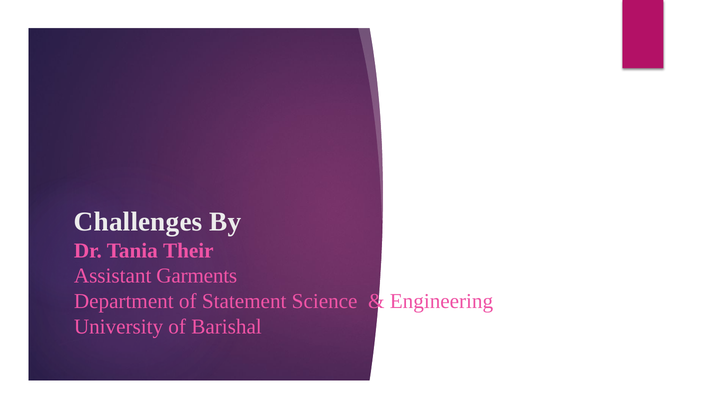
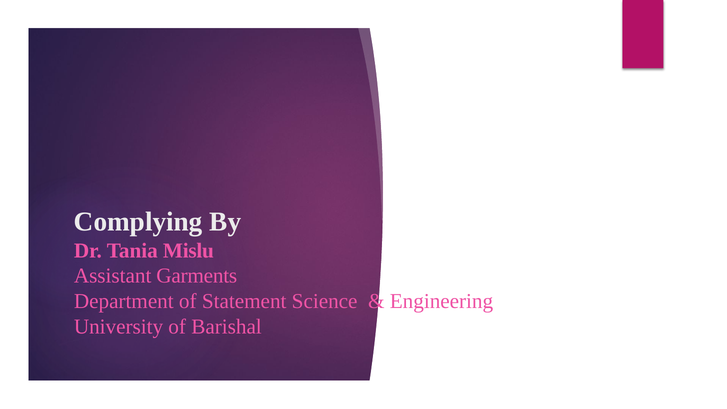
Challenges: Challenges -> Complying (138, 222)
Their: Their -> Mislu (188, 250)
